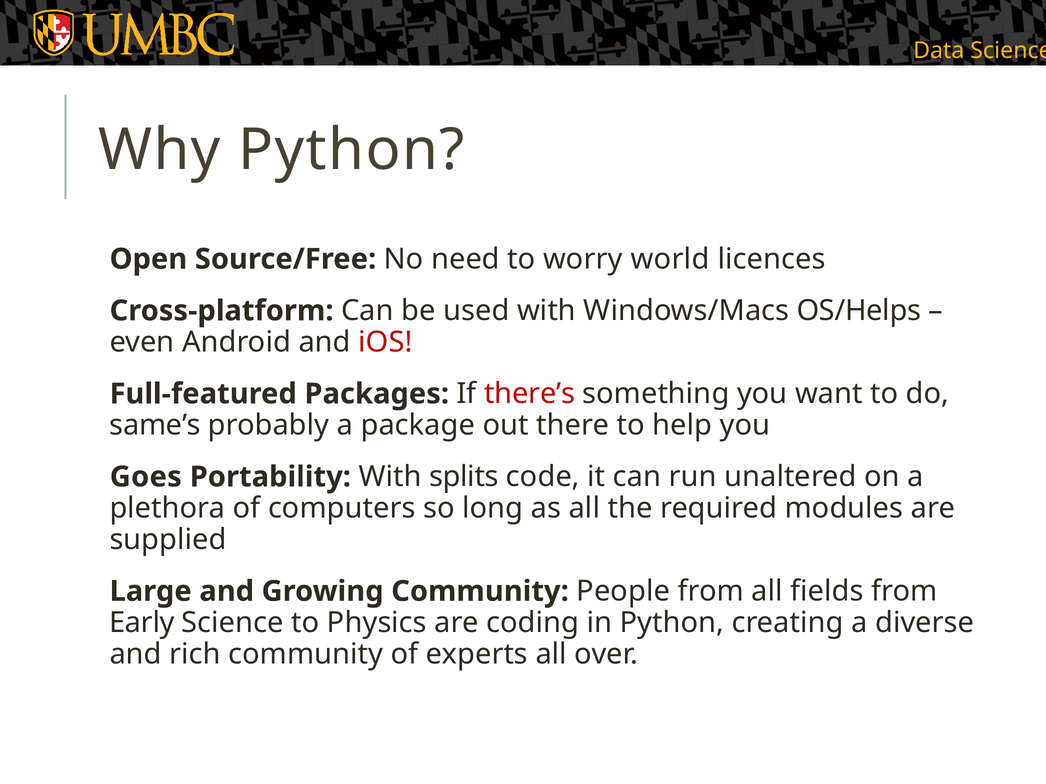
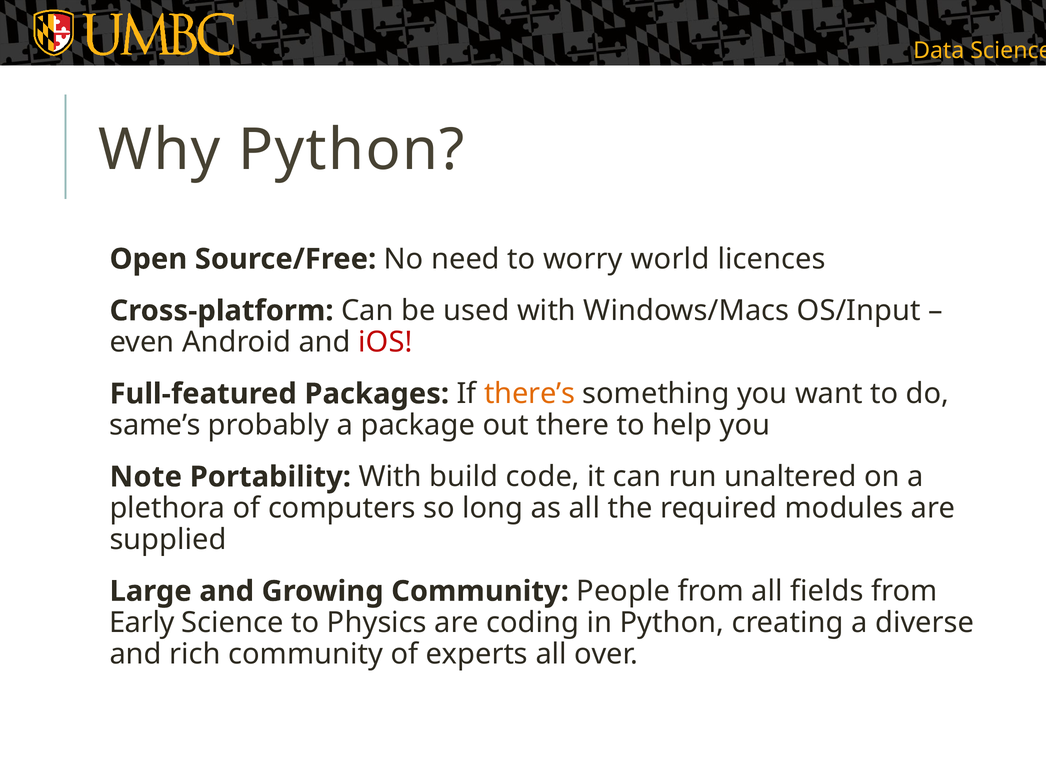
OS/Helps: OS/Helps -> OS/Input (859, 311)
there’s colour: red -> orange (530, 394)
Goes: Goes -> Note (146, 477)
splits: splits -> build (464, 477)
